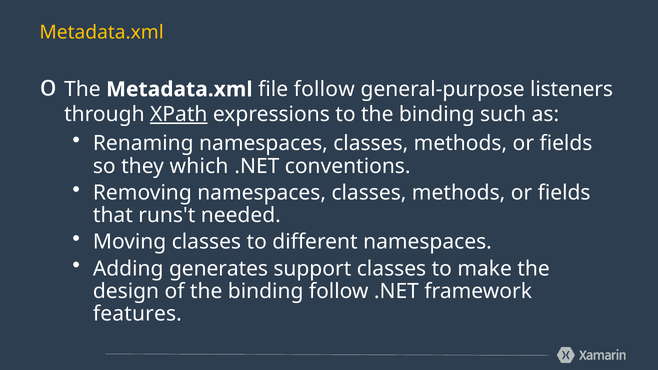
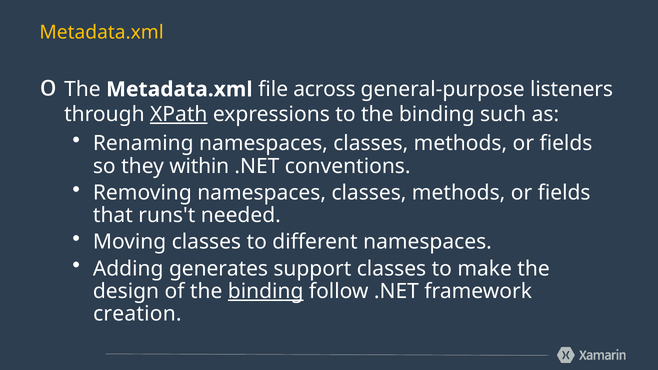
file follow: follow -> across (324, 89)
which: which -> within (199, 166)
binding underline: none -> present (266, 291)
features: features -> creation (137, 314)
